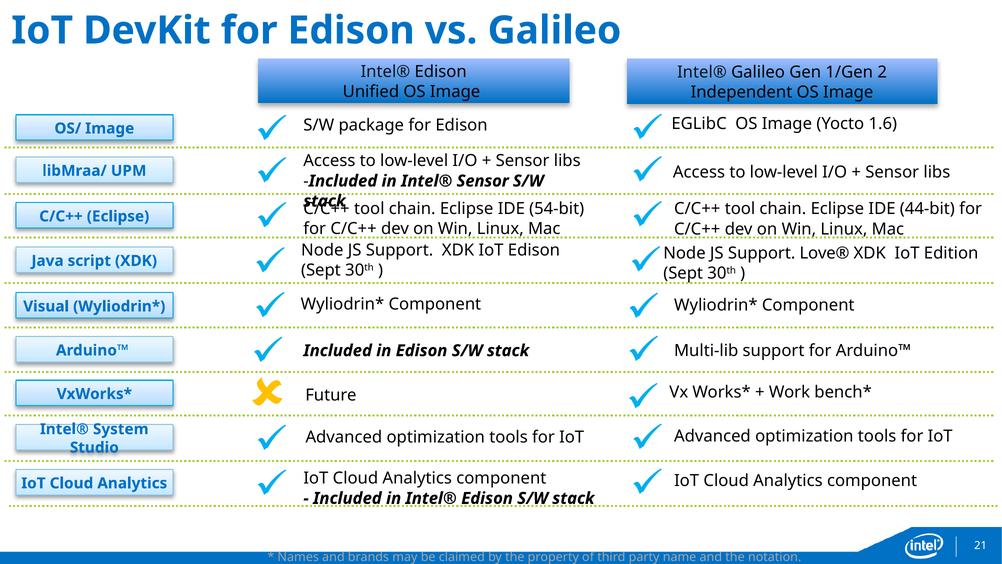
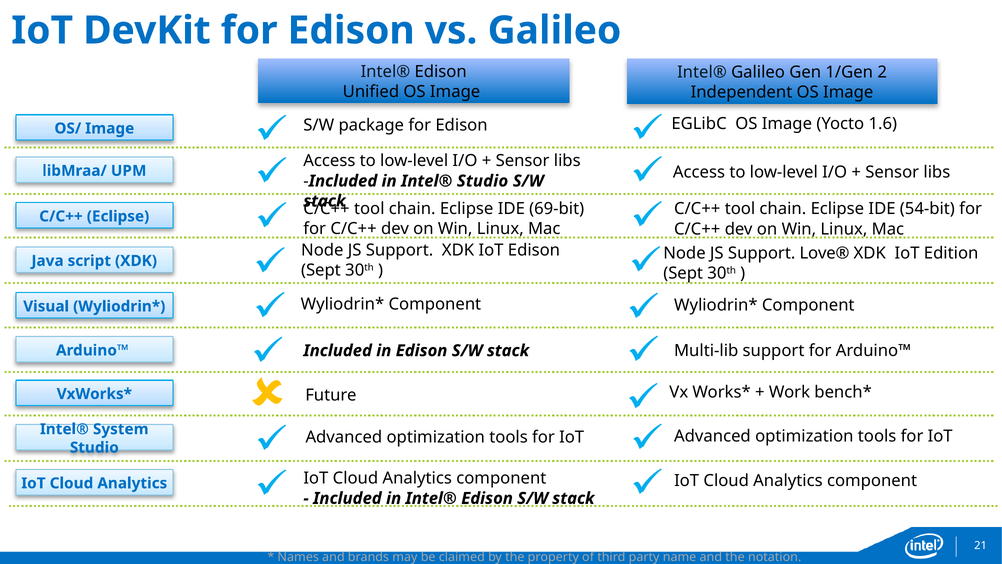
Intel® Sensor: Sensor -> Studio (483, 181)
54-bit: 54-bit -> 69-bit (557, 208)
44-bit: 44-bit -> 54-bit (927, 209)
